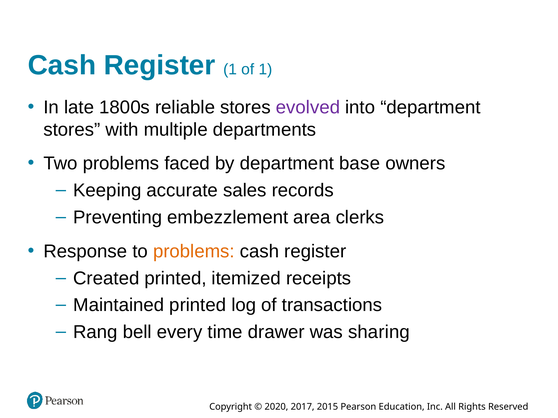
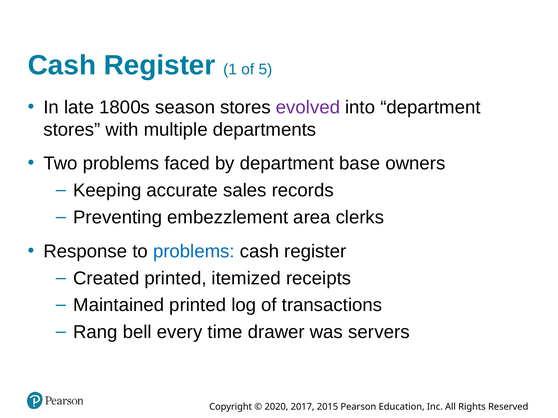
of 1: 1 -> 5 (265, 69)
reliable: reliable -> season (185, 107)
problems colour: orange -> blue (194, 252)
sharing: sharing -> servers (379, 333)
